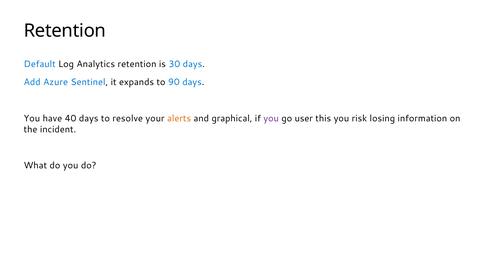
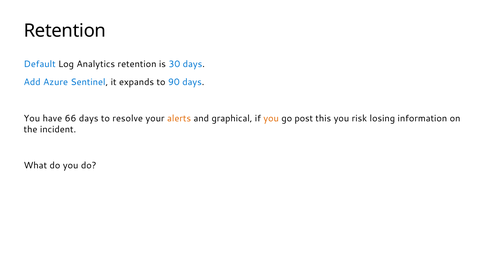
40: 40 -> 66 (71, 118)
you colour: purple -> orange (271, 118)
user: user -> post (304, 118)
